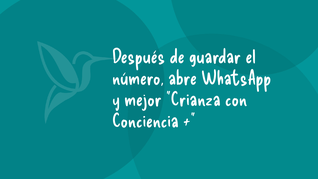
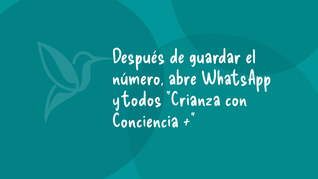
mejor: mejor -> todos (143, 100)
